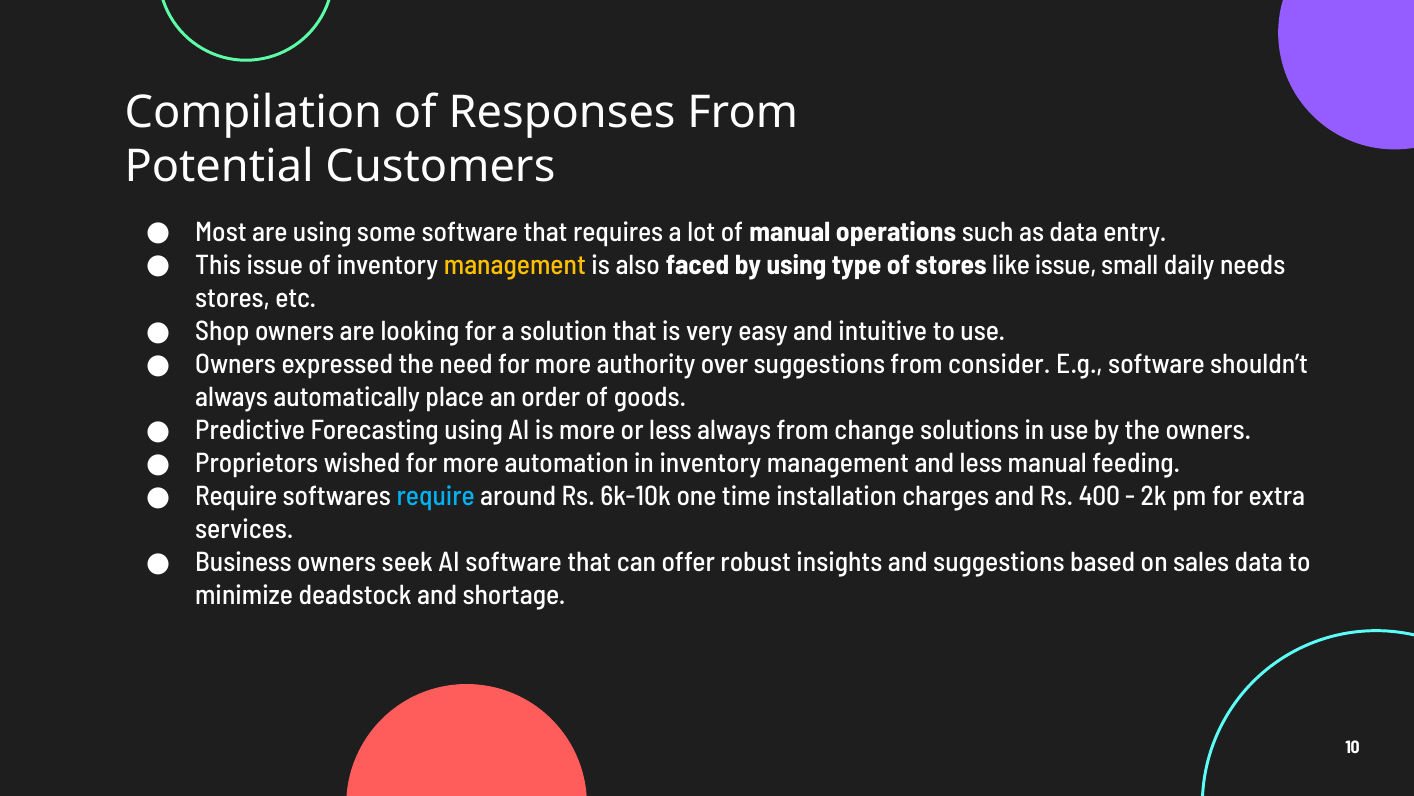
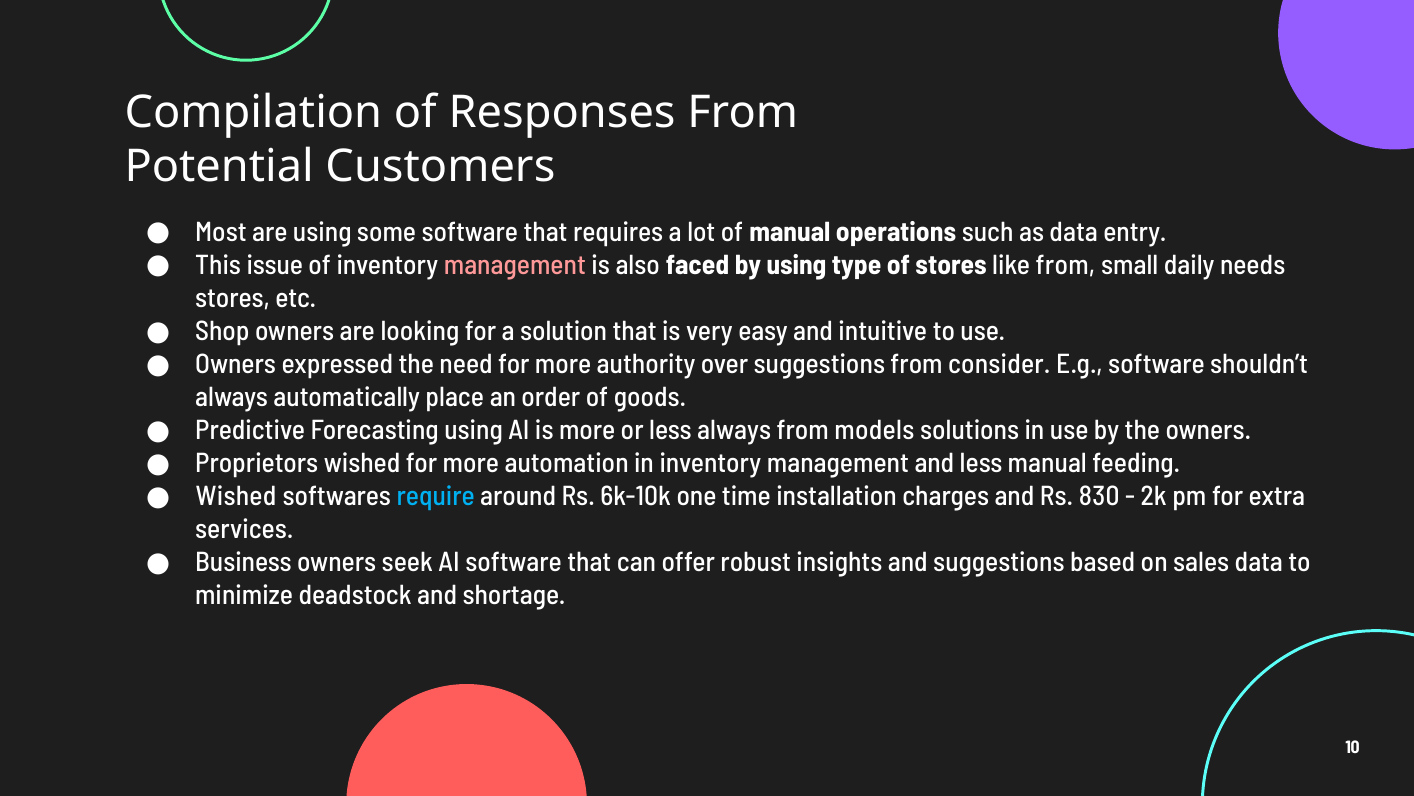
management colour: yellow -> pink (515, 265)
like issue: issue -> from (1065, 265)
change: change -> models (874, 430)
Require: Require -> Wished (236, 496)
400: 400 -> 830 (1099, 496)
